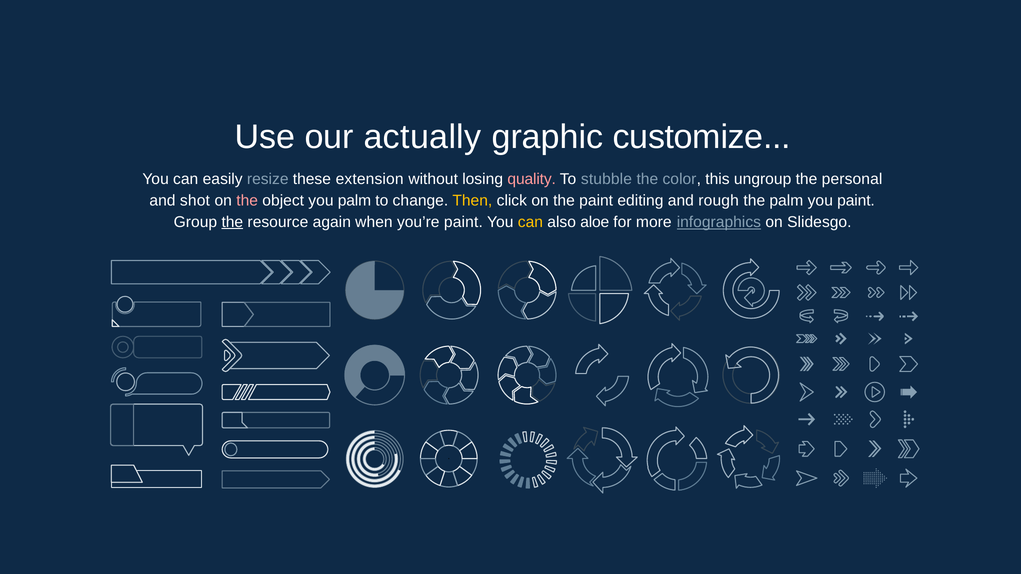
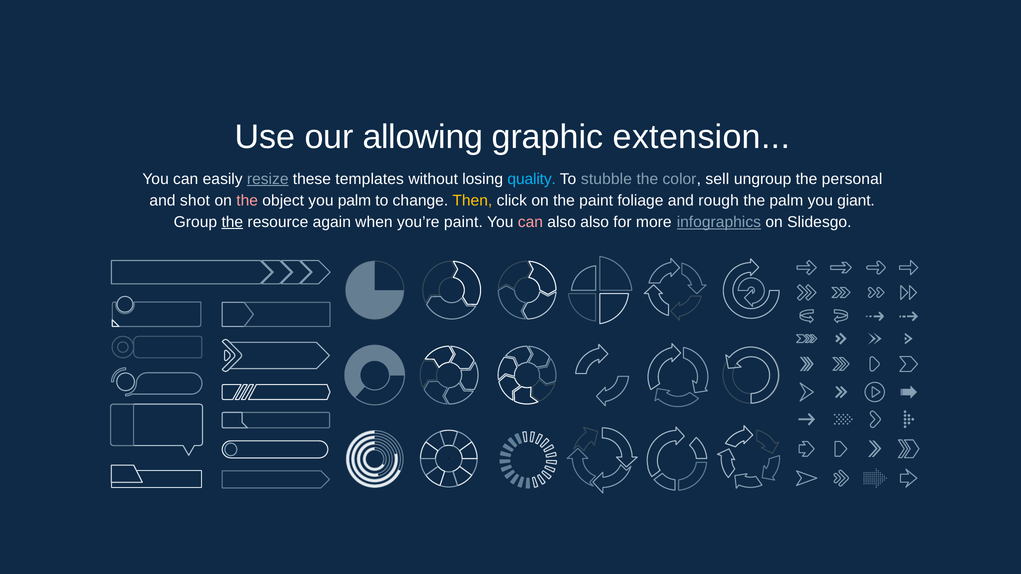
actually: actually -> allowing (423, 137)
customize: customize -> extension (701, 137)
resize underline: none -> present (268, 179)
extension: extension -> templates (370, 179)
quality colour: pink -> light blue (532, 179)
this: this -> sell (717, 179)
editing: editing -> foliage (640, 201)
you paint: paint -> giant (856, 201)
can colour: yellow -> pink (530, 222)
also aloe: aloe -> also (595, 222)
